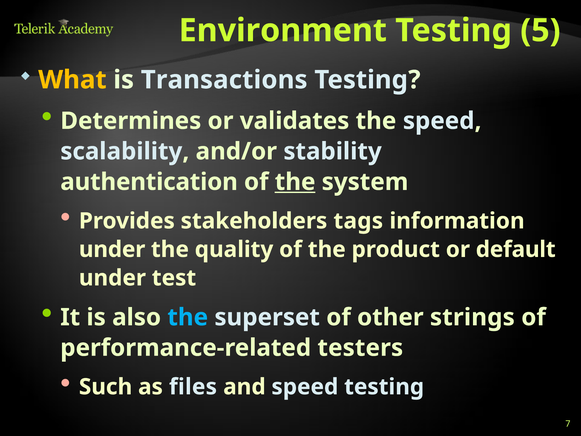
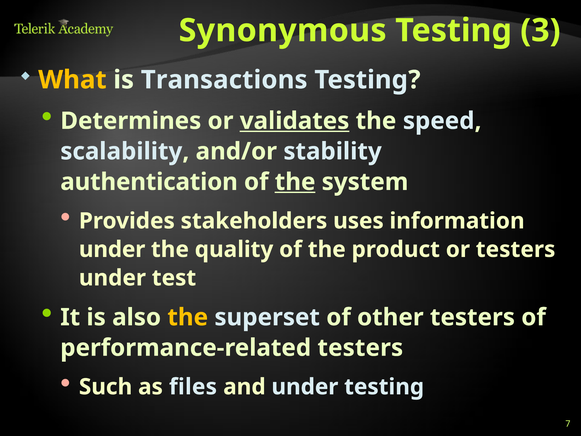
Environment: Environment -> Synonymous (283, 30)
5: 5 -> 3 (540, 30)
validates underline: none -> present (295, 121)
tags: tags -> uses (358, 221)
or default: default -> testers (516, 249)
the colour: light blue -> yellow (188, 317)
other strings: strings -> testers (472, 317)
and speed: speed -> under (305, 387)
